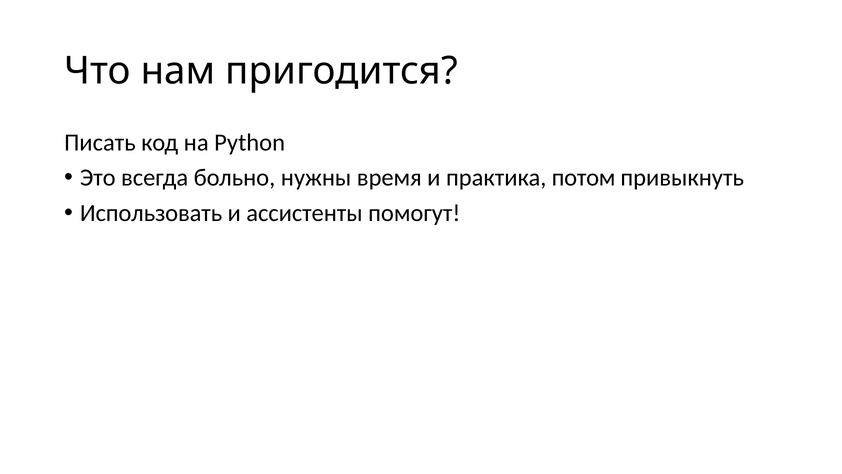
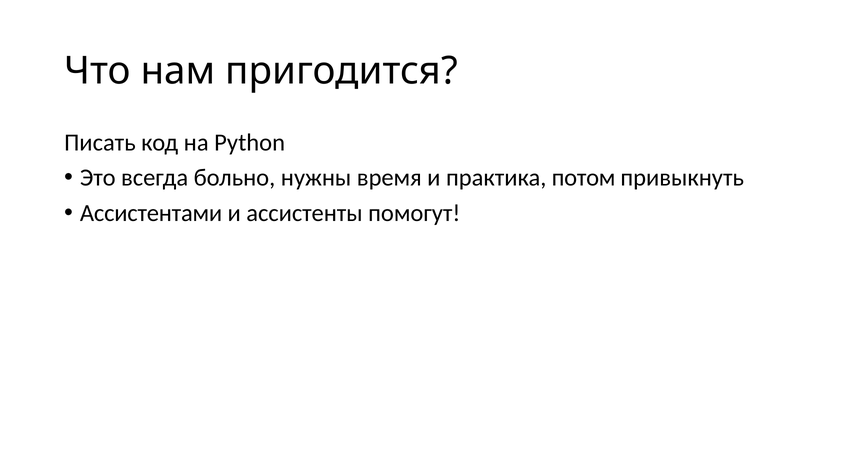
Использовать: Использовать -> Ассистентами (151, 213)
